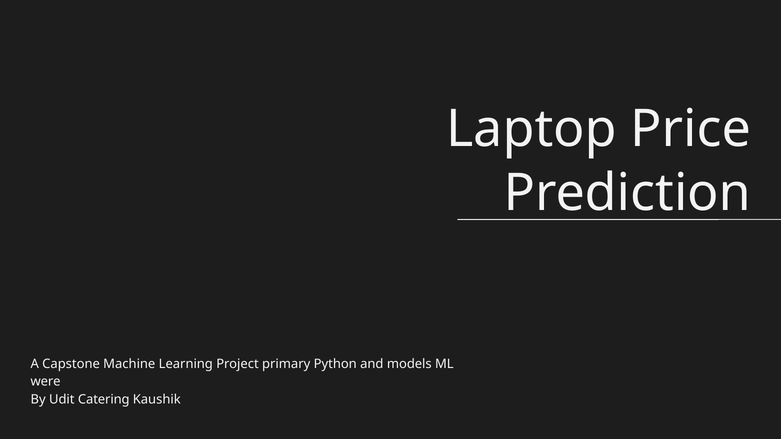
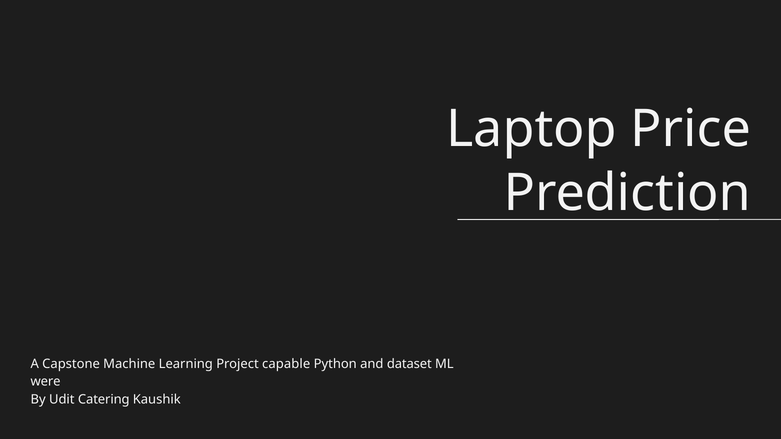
primary: primary -> capable (286, 364)
models: models -> dataset (409, 364)
